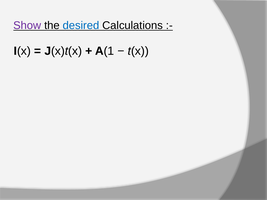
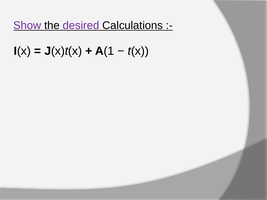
desired colour: blue -> purple (81, 25)
